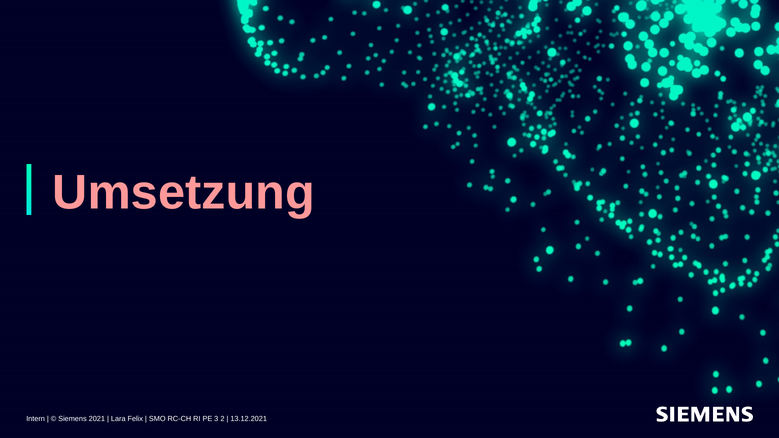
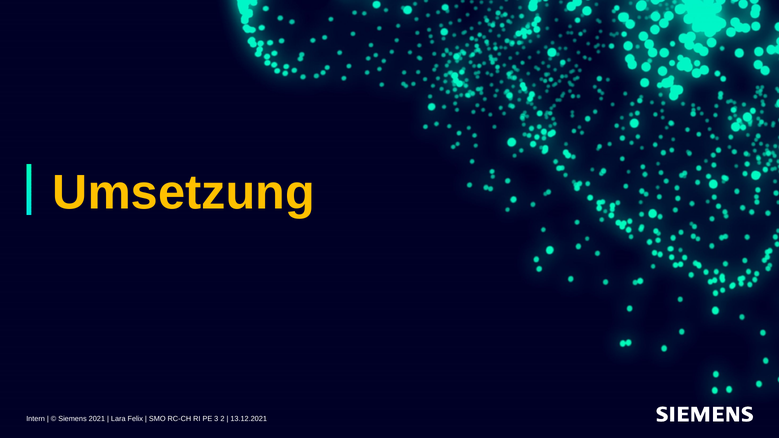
Umsetzung colour: pink -> yellow (184, 193)
